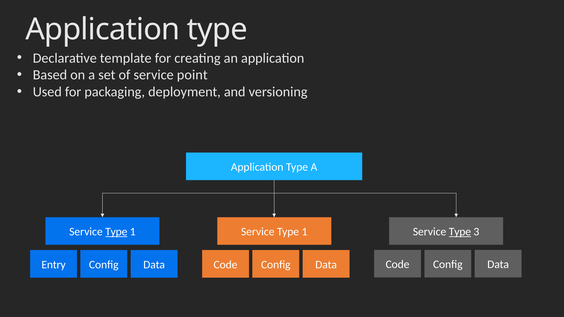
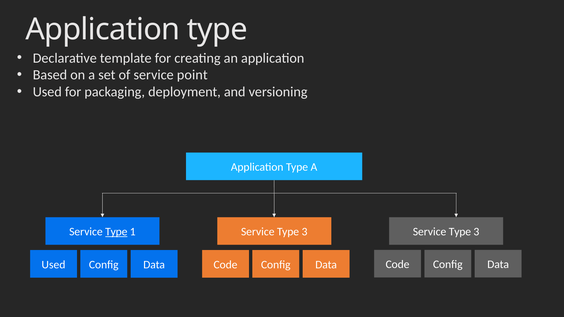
1 Service Type 1: 1 -> 3 (305, 232)
Type underline: present -> none (460, 232)
Entry: Entry -> Used (53, 265)
